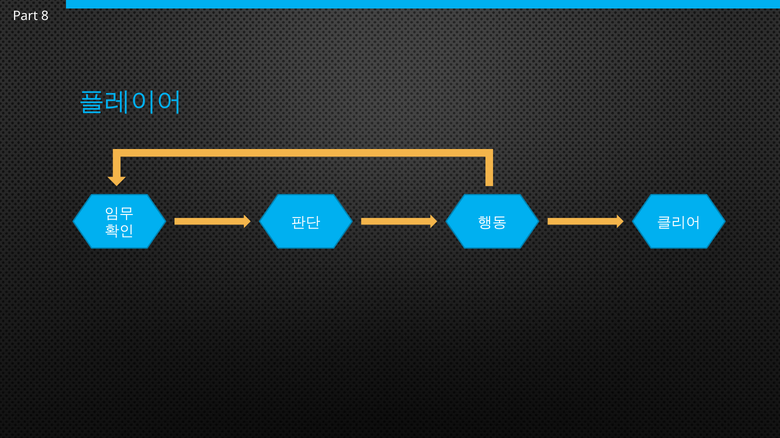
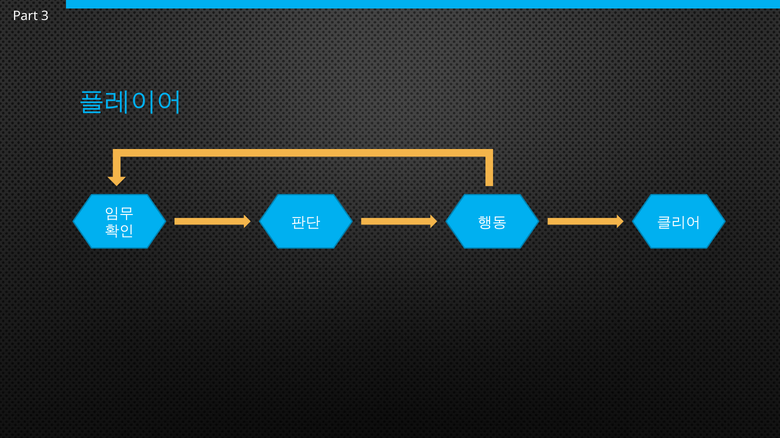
8: 8 -> 3 (45, 16)
